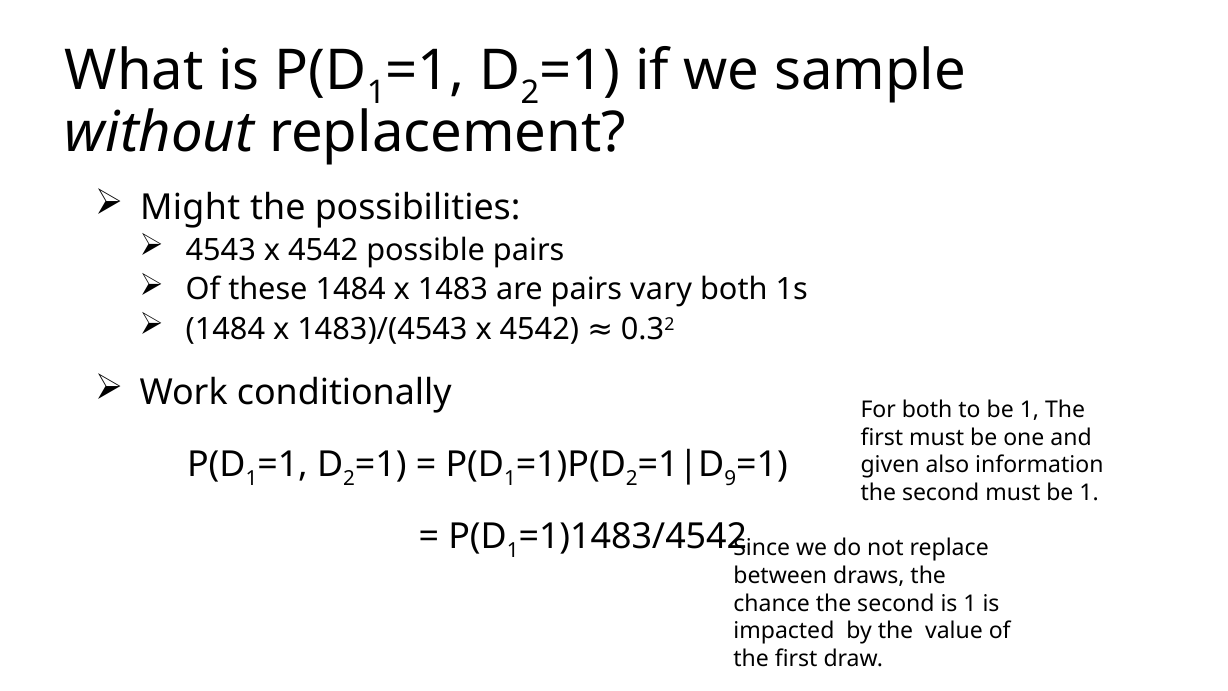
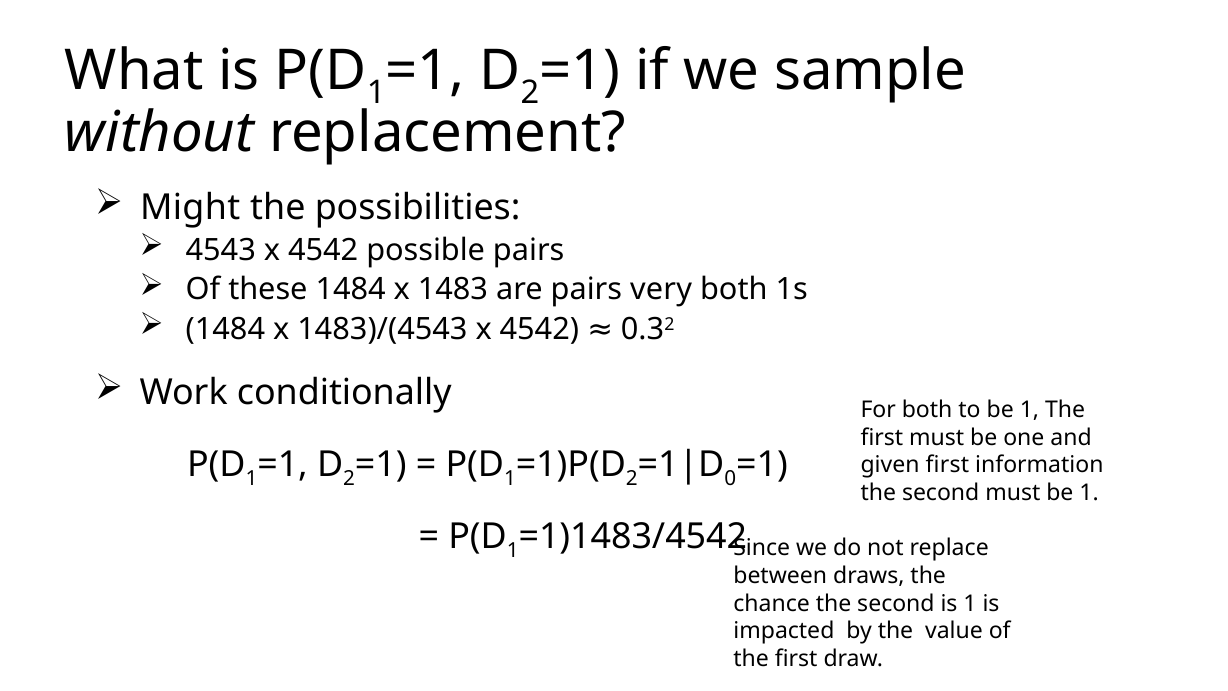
vary: vary -> very (661, 289)
9: 9 -> 0 (730, 478)
given also: also -> first (947, 465)
